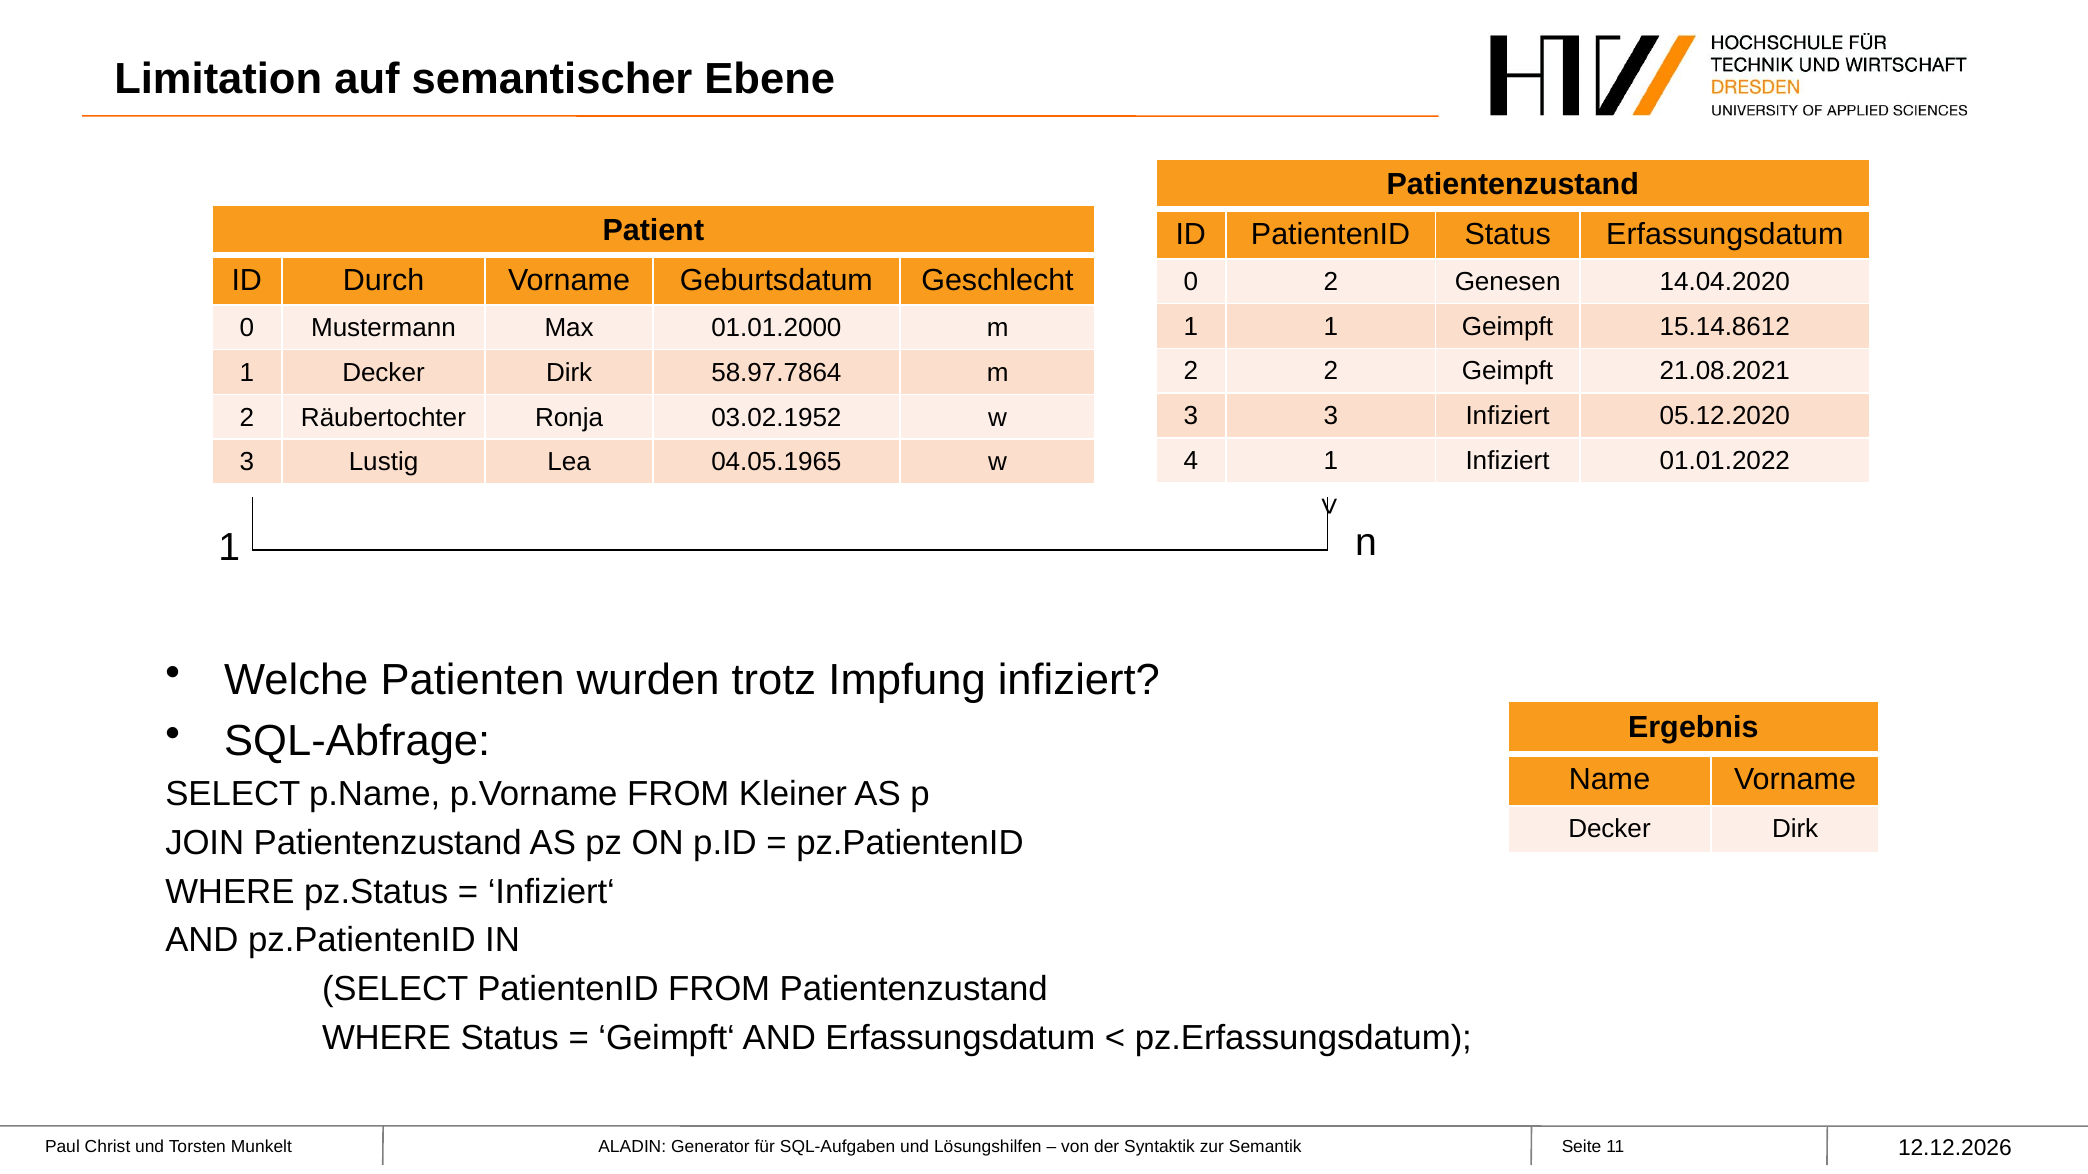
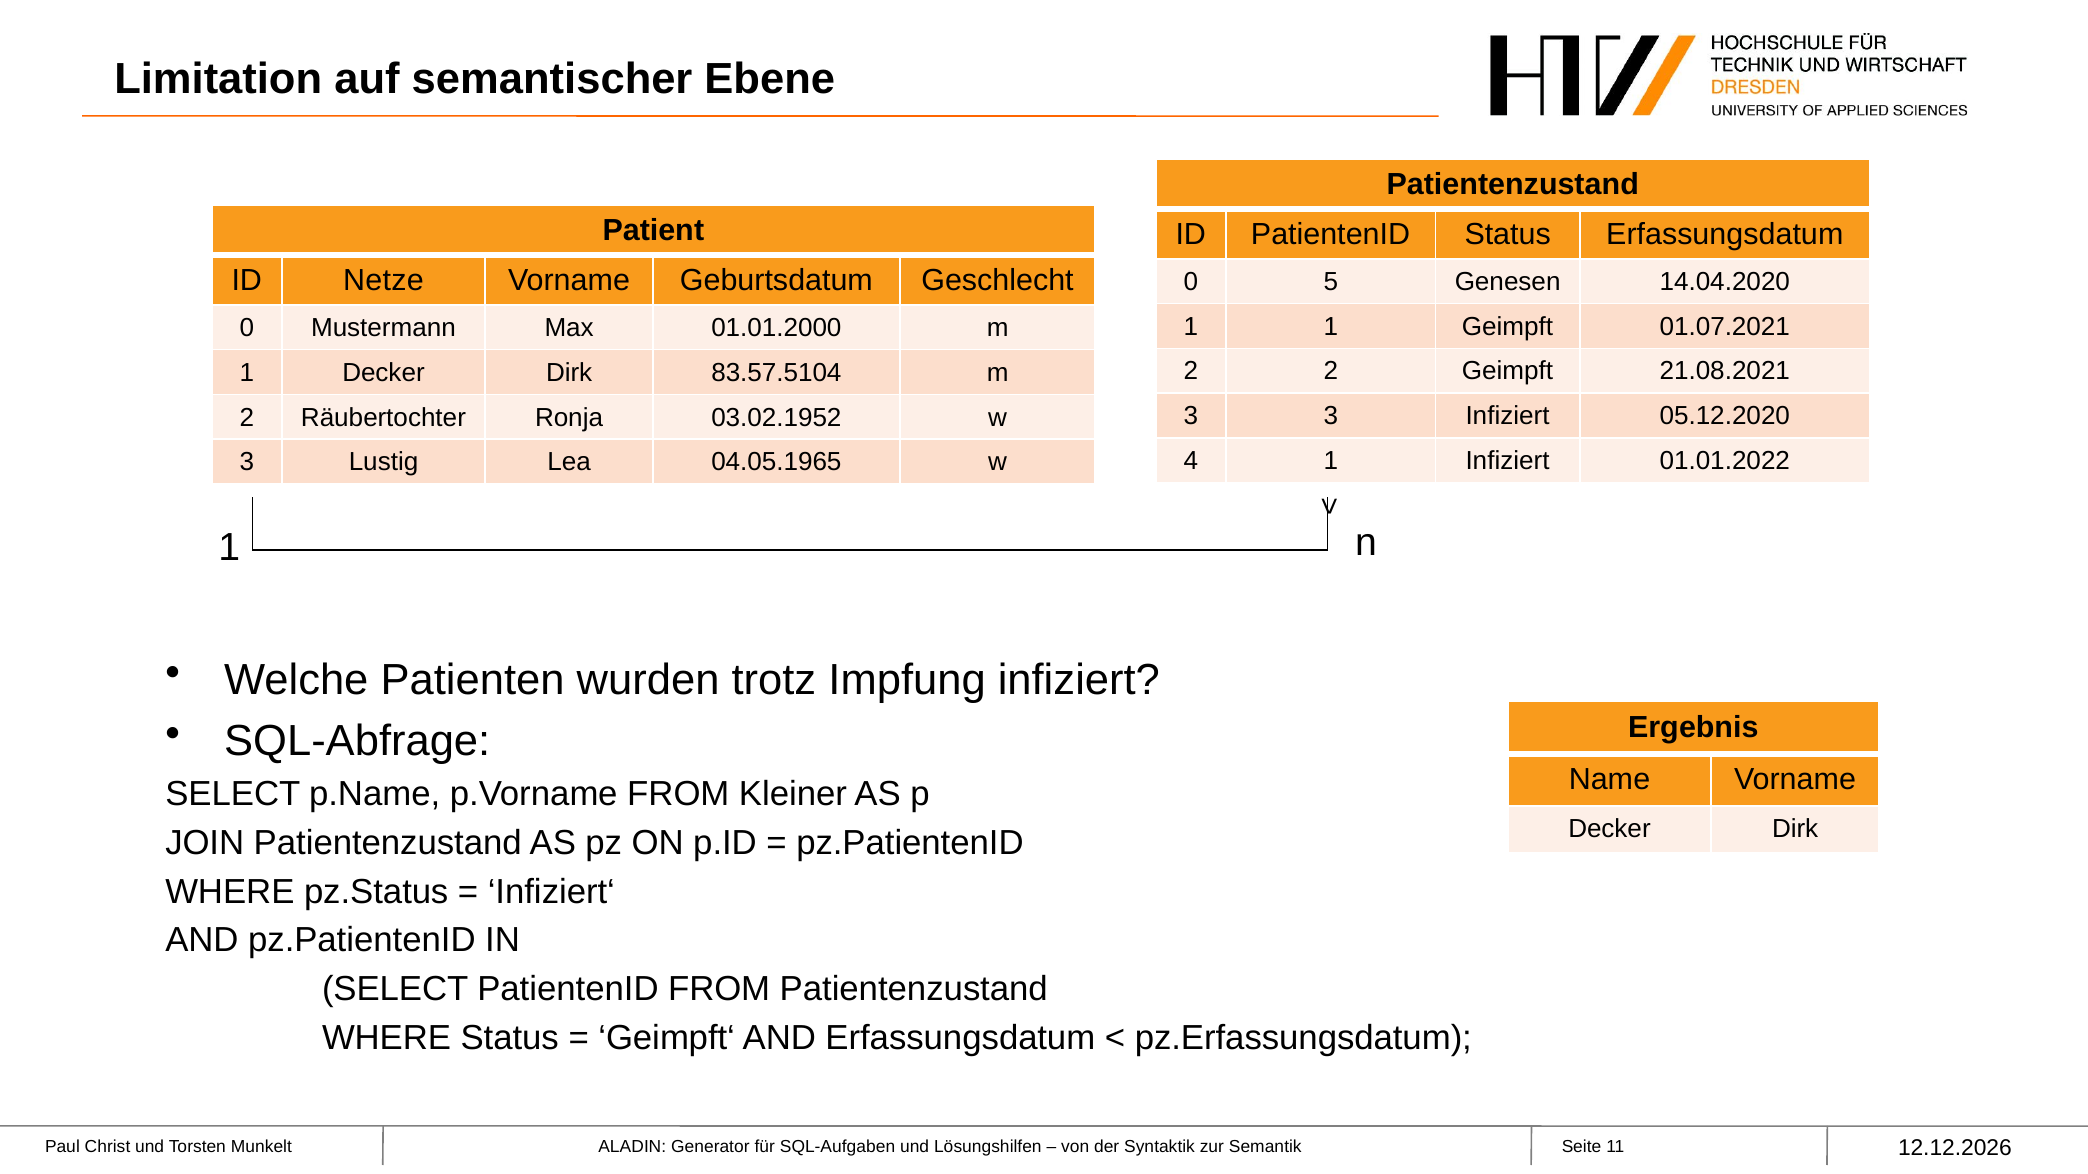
Durch: Durch -> Netze (383, 280)
0 2: 2 -> 5 (1331, 282)
15.14.8612: 15.14.8612 -> 01.07.2021 (1725, 327)
58.97.7864: 58.97.7864 -> 83.57.5104 (776, 373)
